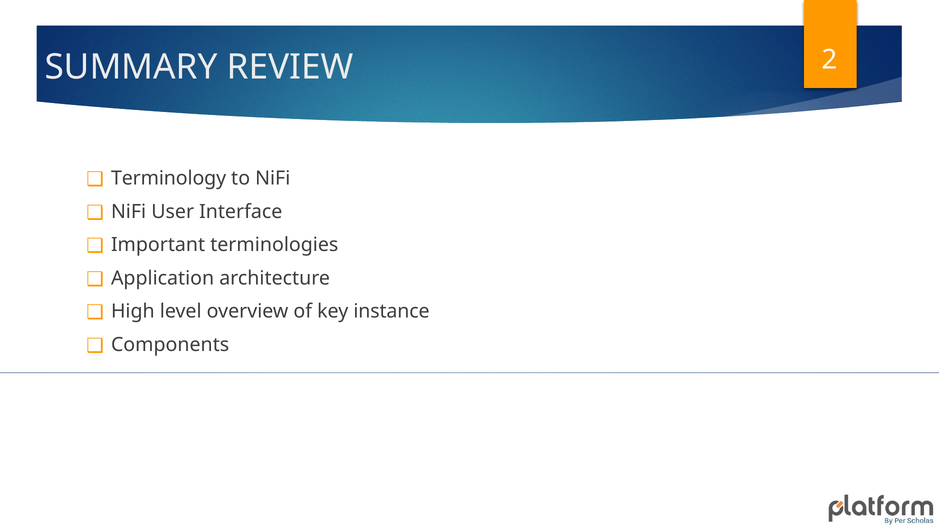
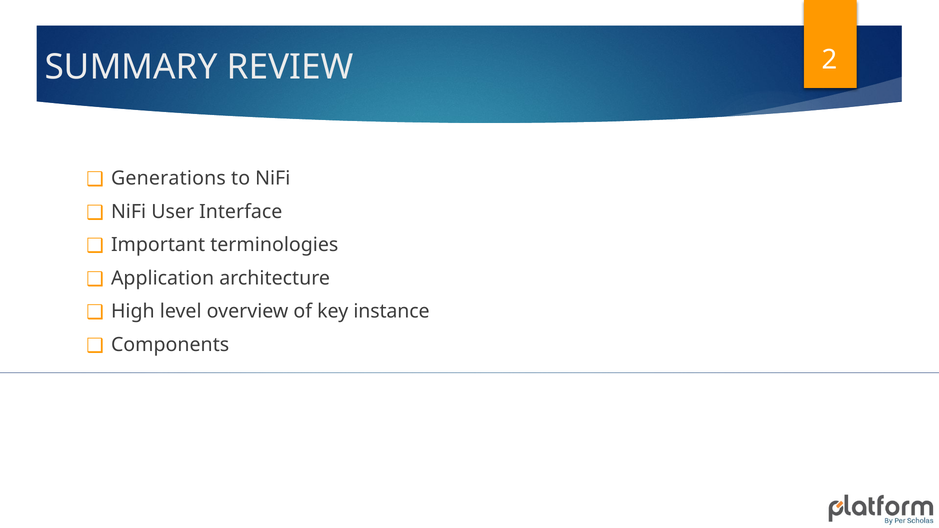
Terminology: Terminology -> Generations (168, 178)
